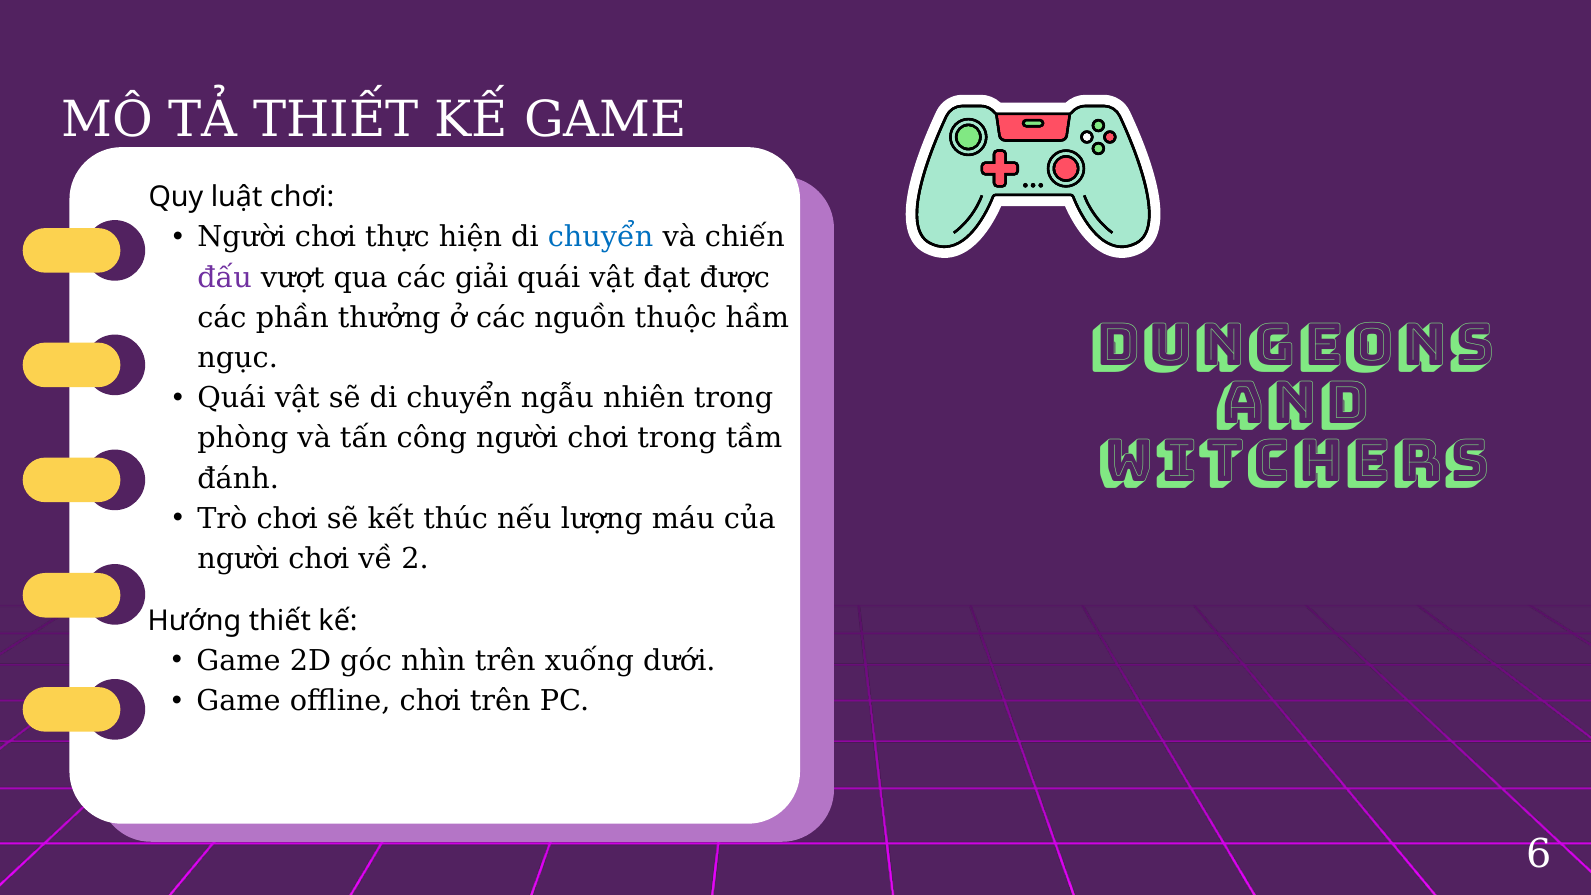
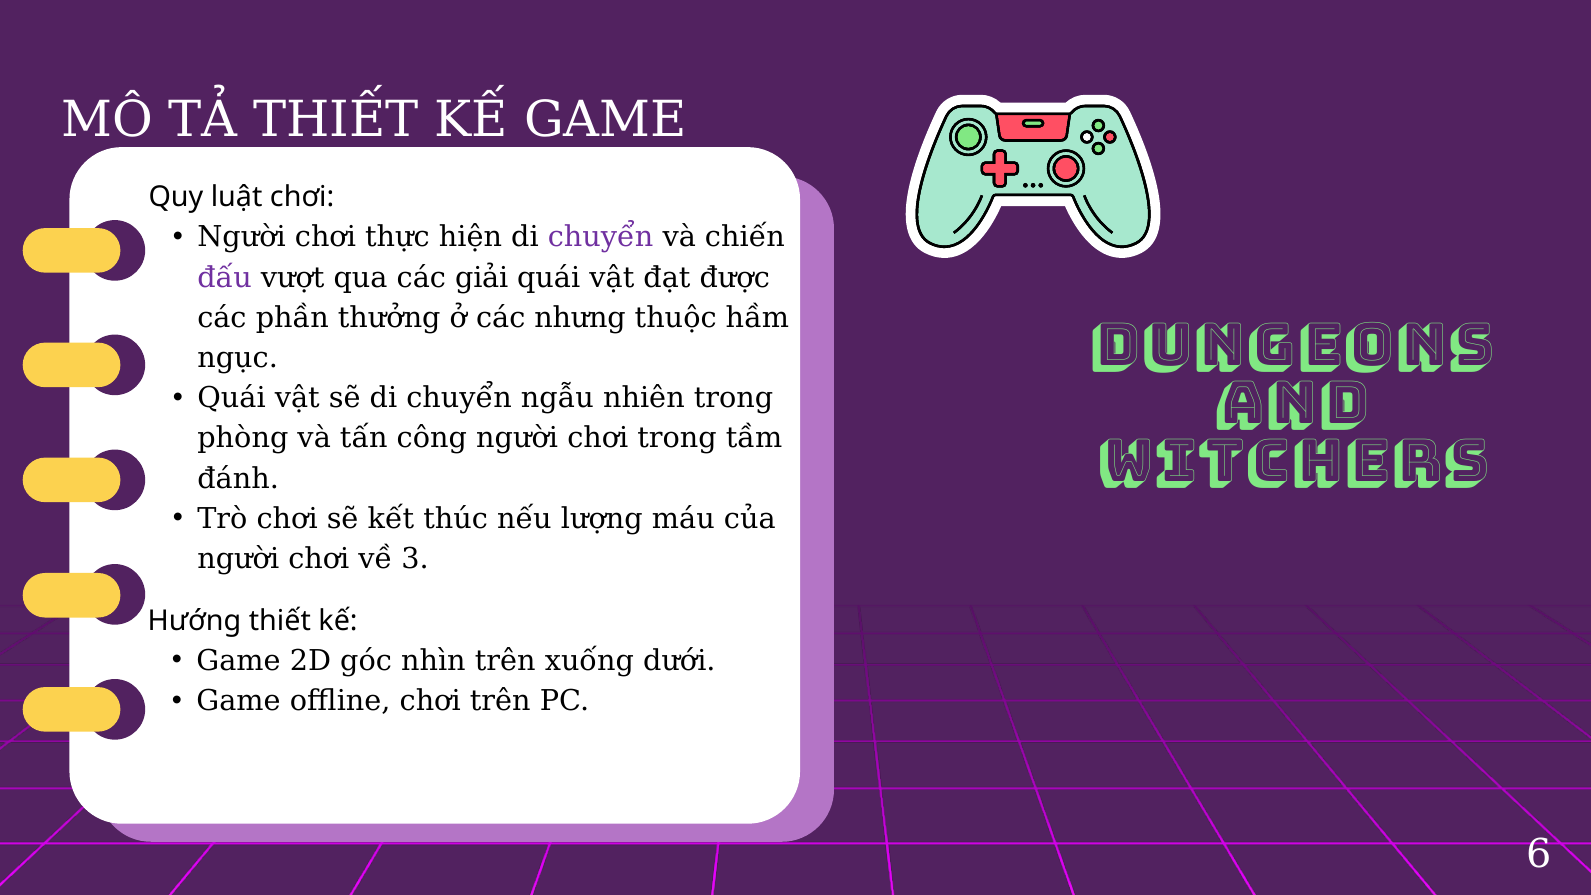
chuyển colour: blue -> purple (601, 237)
nguồn: nguồn -> nhưng (580, 318)
2: 2 -> 3 (415, 559)
